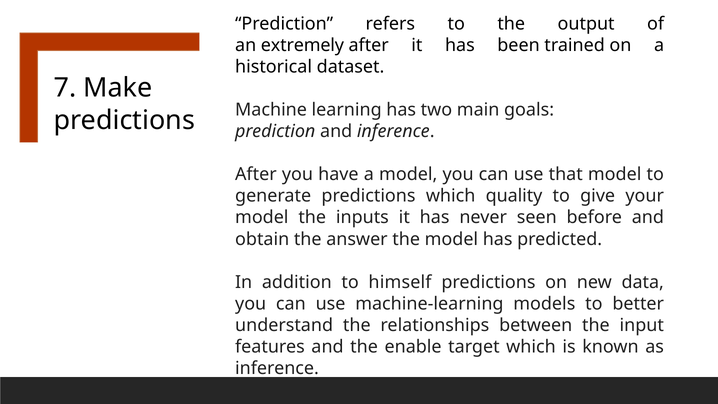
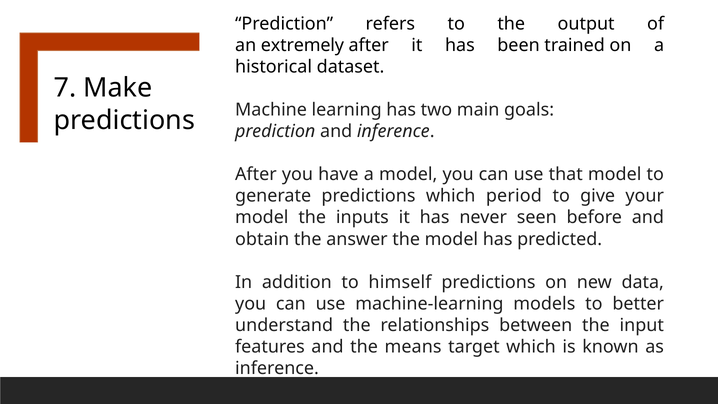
quality: quality -> period (514, 196)
enable: enable -> means (413, 347)
